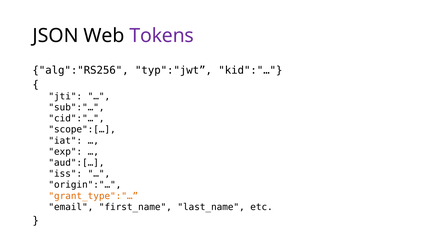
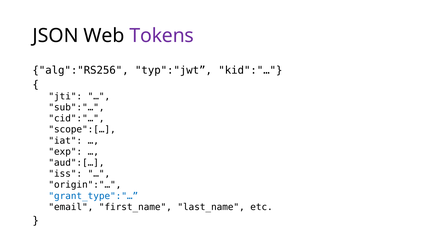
grant_type":"… colour: orange -> blue (93, 196)
